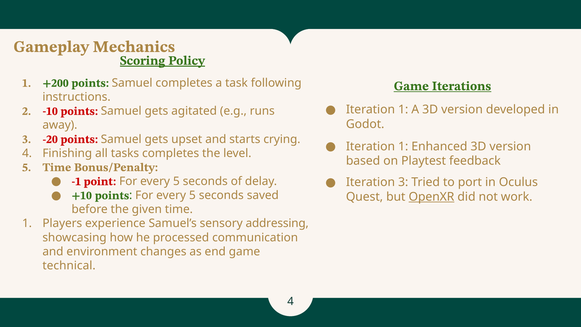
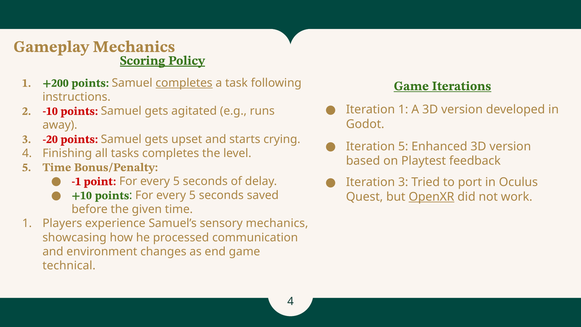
completes underline: none -> present (184, 83)
1: 1 -> 5 (403, 146)
sensory addressing: addressing -> mechanics (277, 223)
